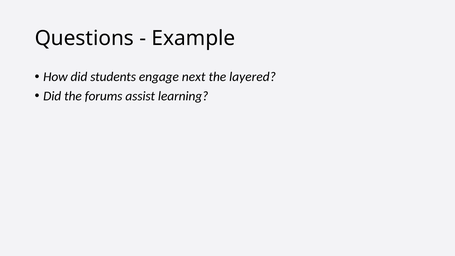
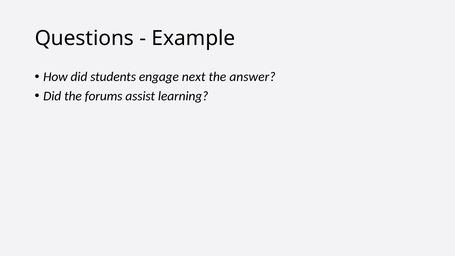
layered: layered -> answer (252, 77)
